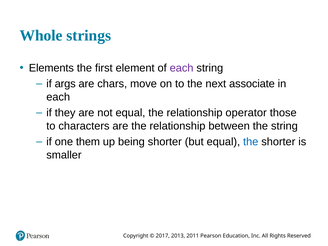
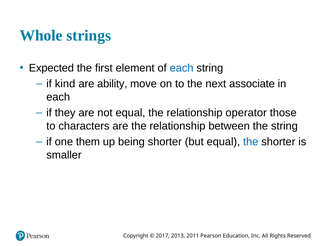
Elements: Elements -> Expected (51, 68)
each colour: purple -> blue (182, 68)
args: args -> kind (65, 84)
chars: chars -> ability (112, 84)
